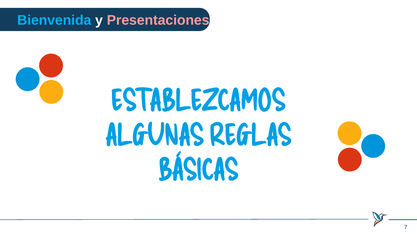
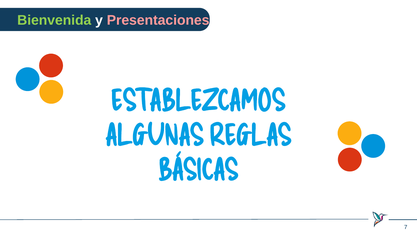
Bienvenida colour: light blue -> light green (54, 20)
